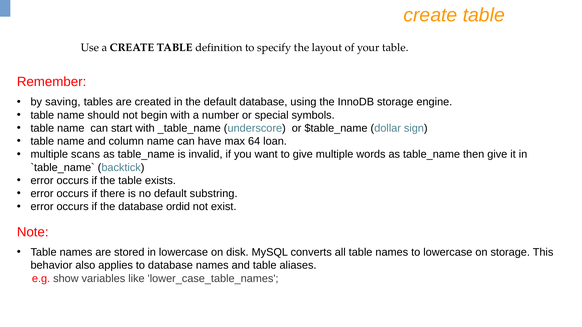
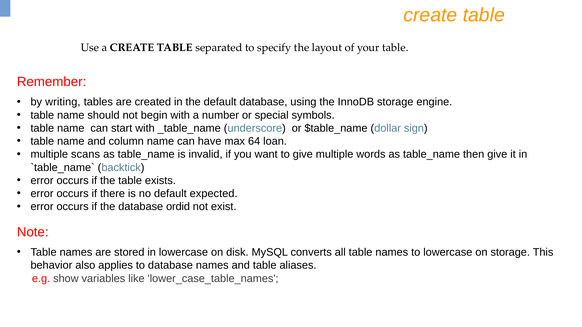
definition: definition -> separated (219, 48)
saving: saving -> writing (63, 102)
substring: substring -> expected (214, 194)
